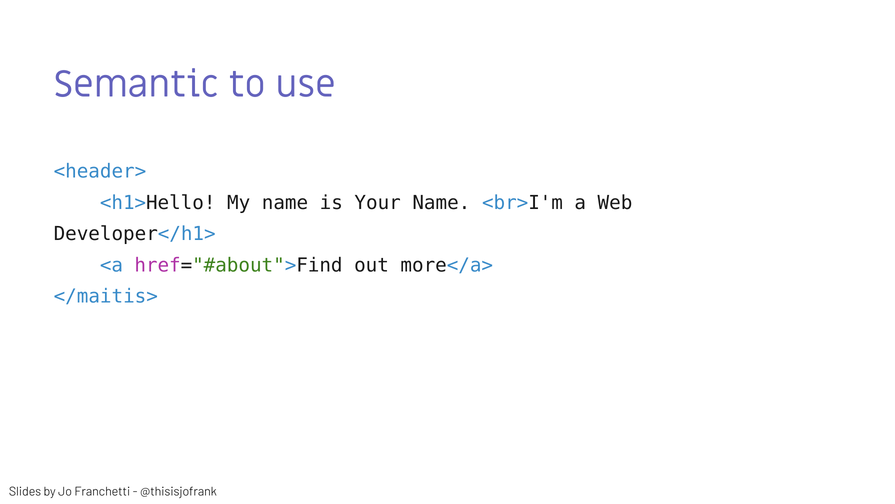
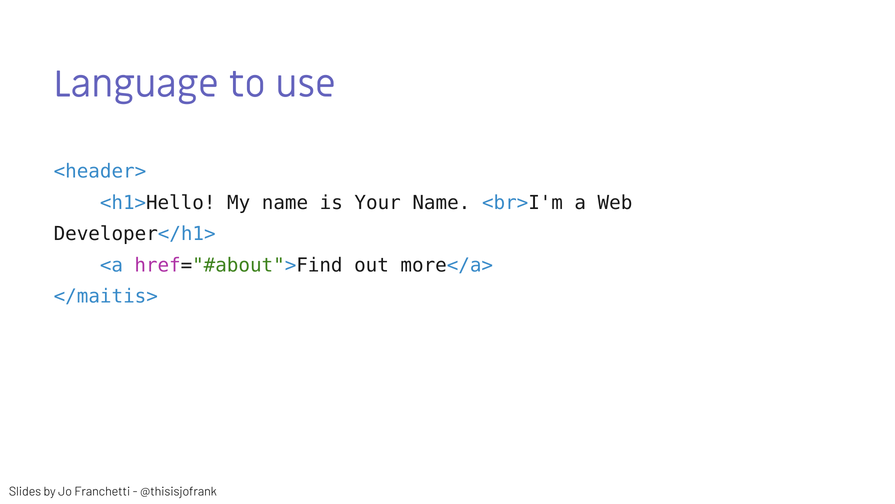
Semantic: Semantic -> Language (136, 84)
